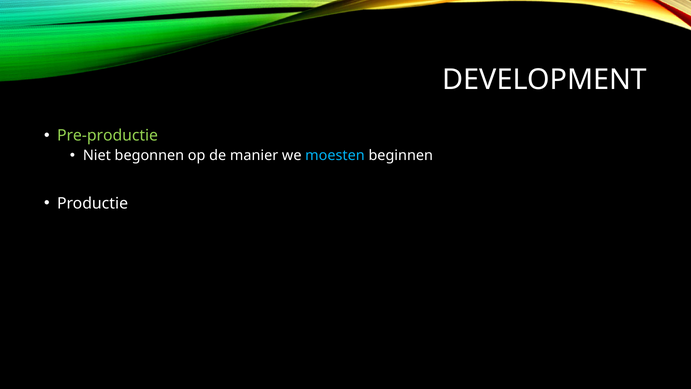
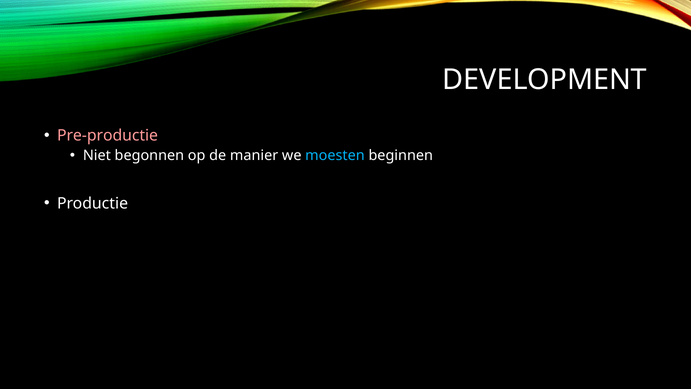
Pre-productie colour: light green -> pink (108, 135)
